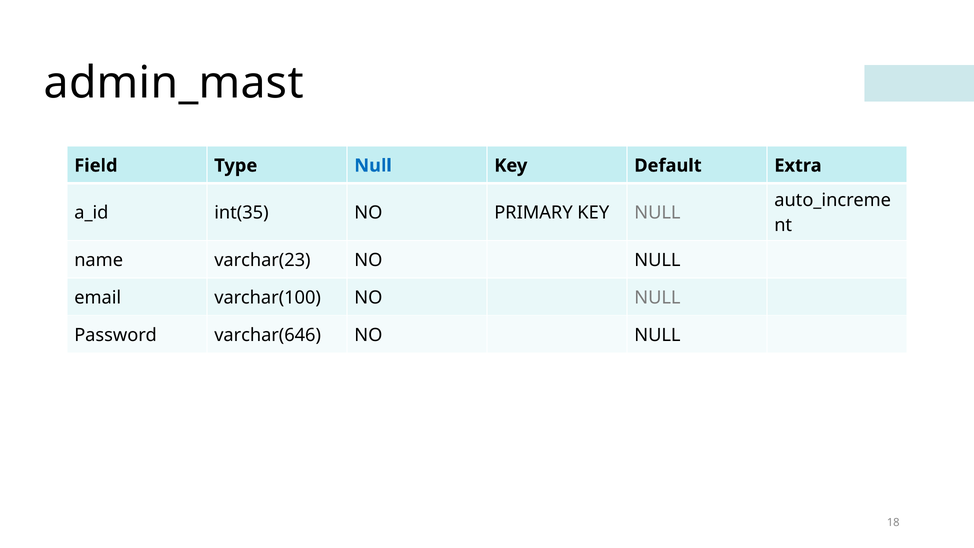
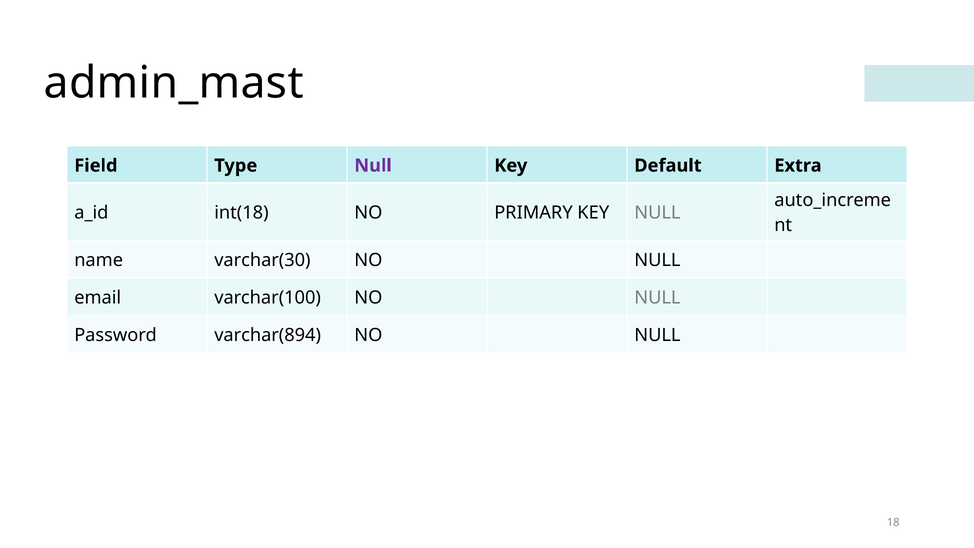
Null colour: blue -> purple (373, 166)
int(35: int(35 -> int(18 (241, 213)
varchar(23: varchar(23 -> varchar(30 (262, 260)
varchar(646: varchar(646 -> varchar(894 (268, 335)
